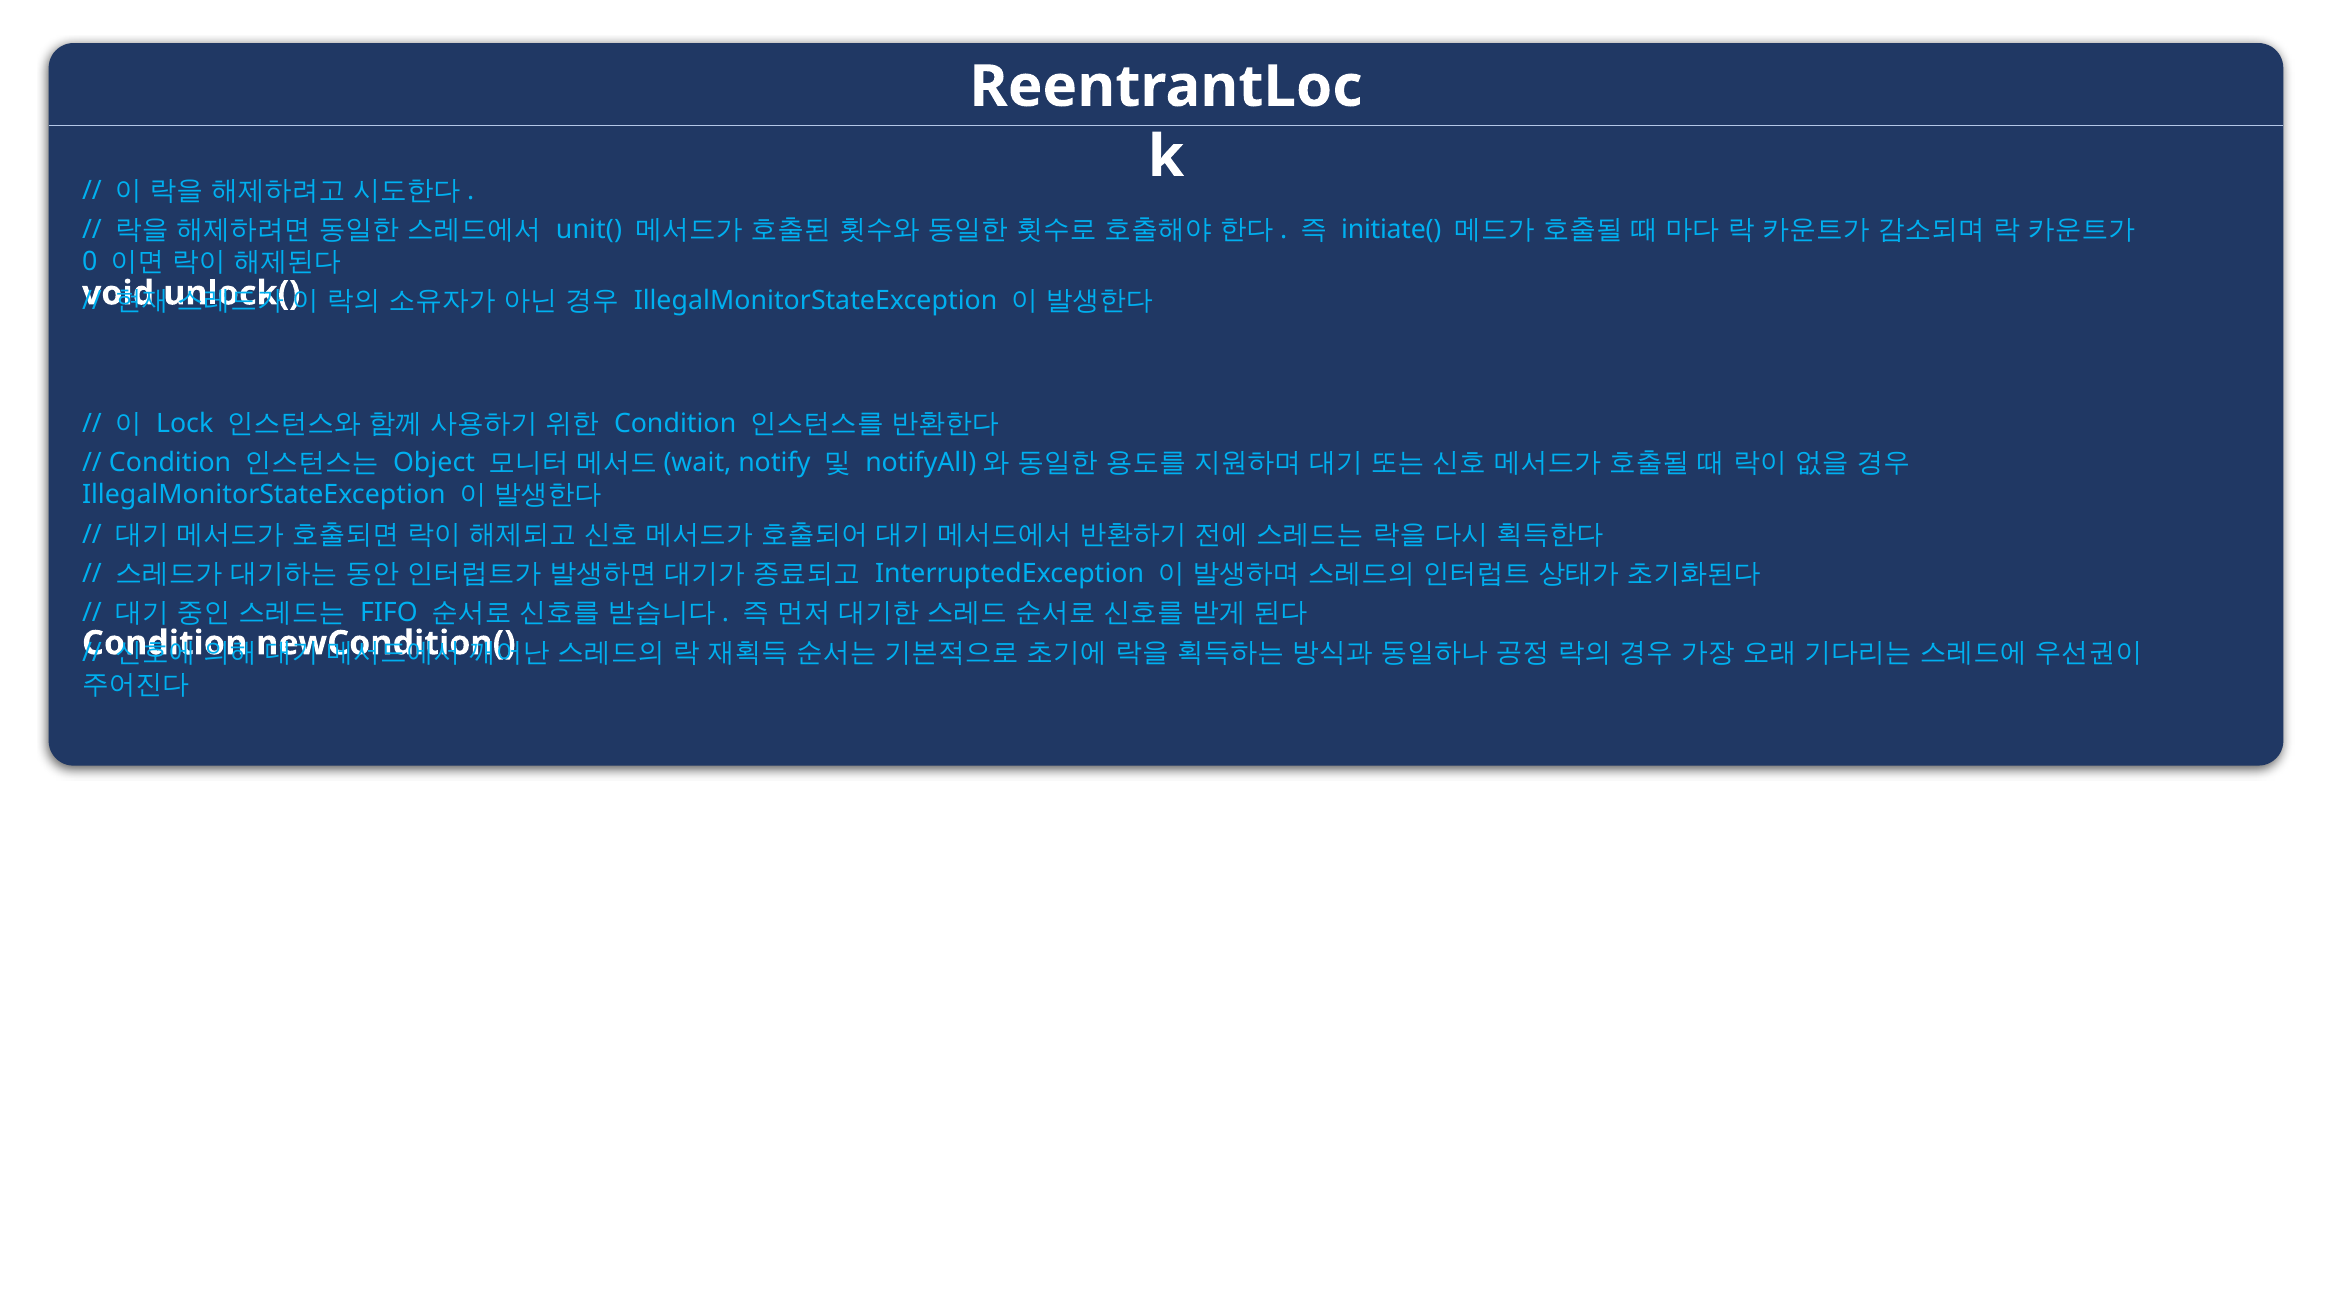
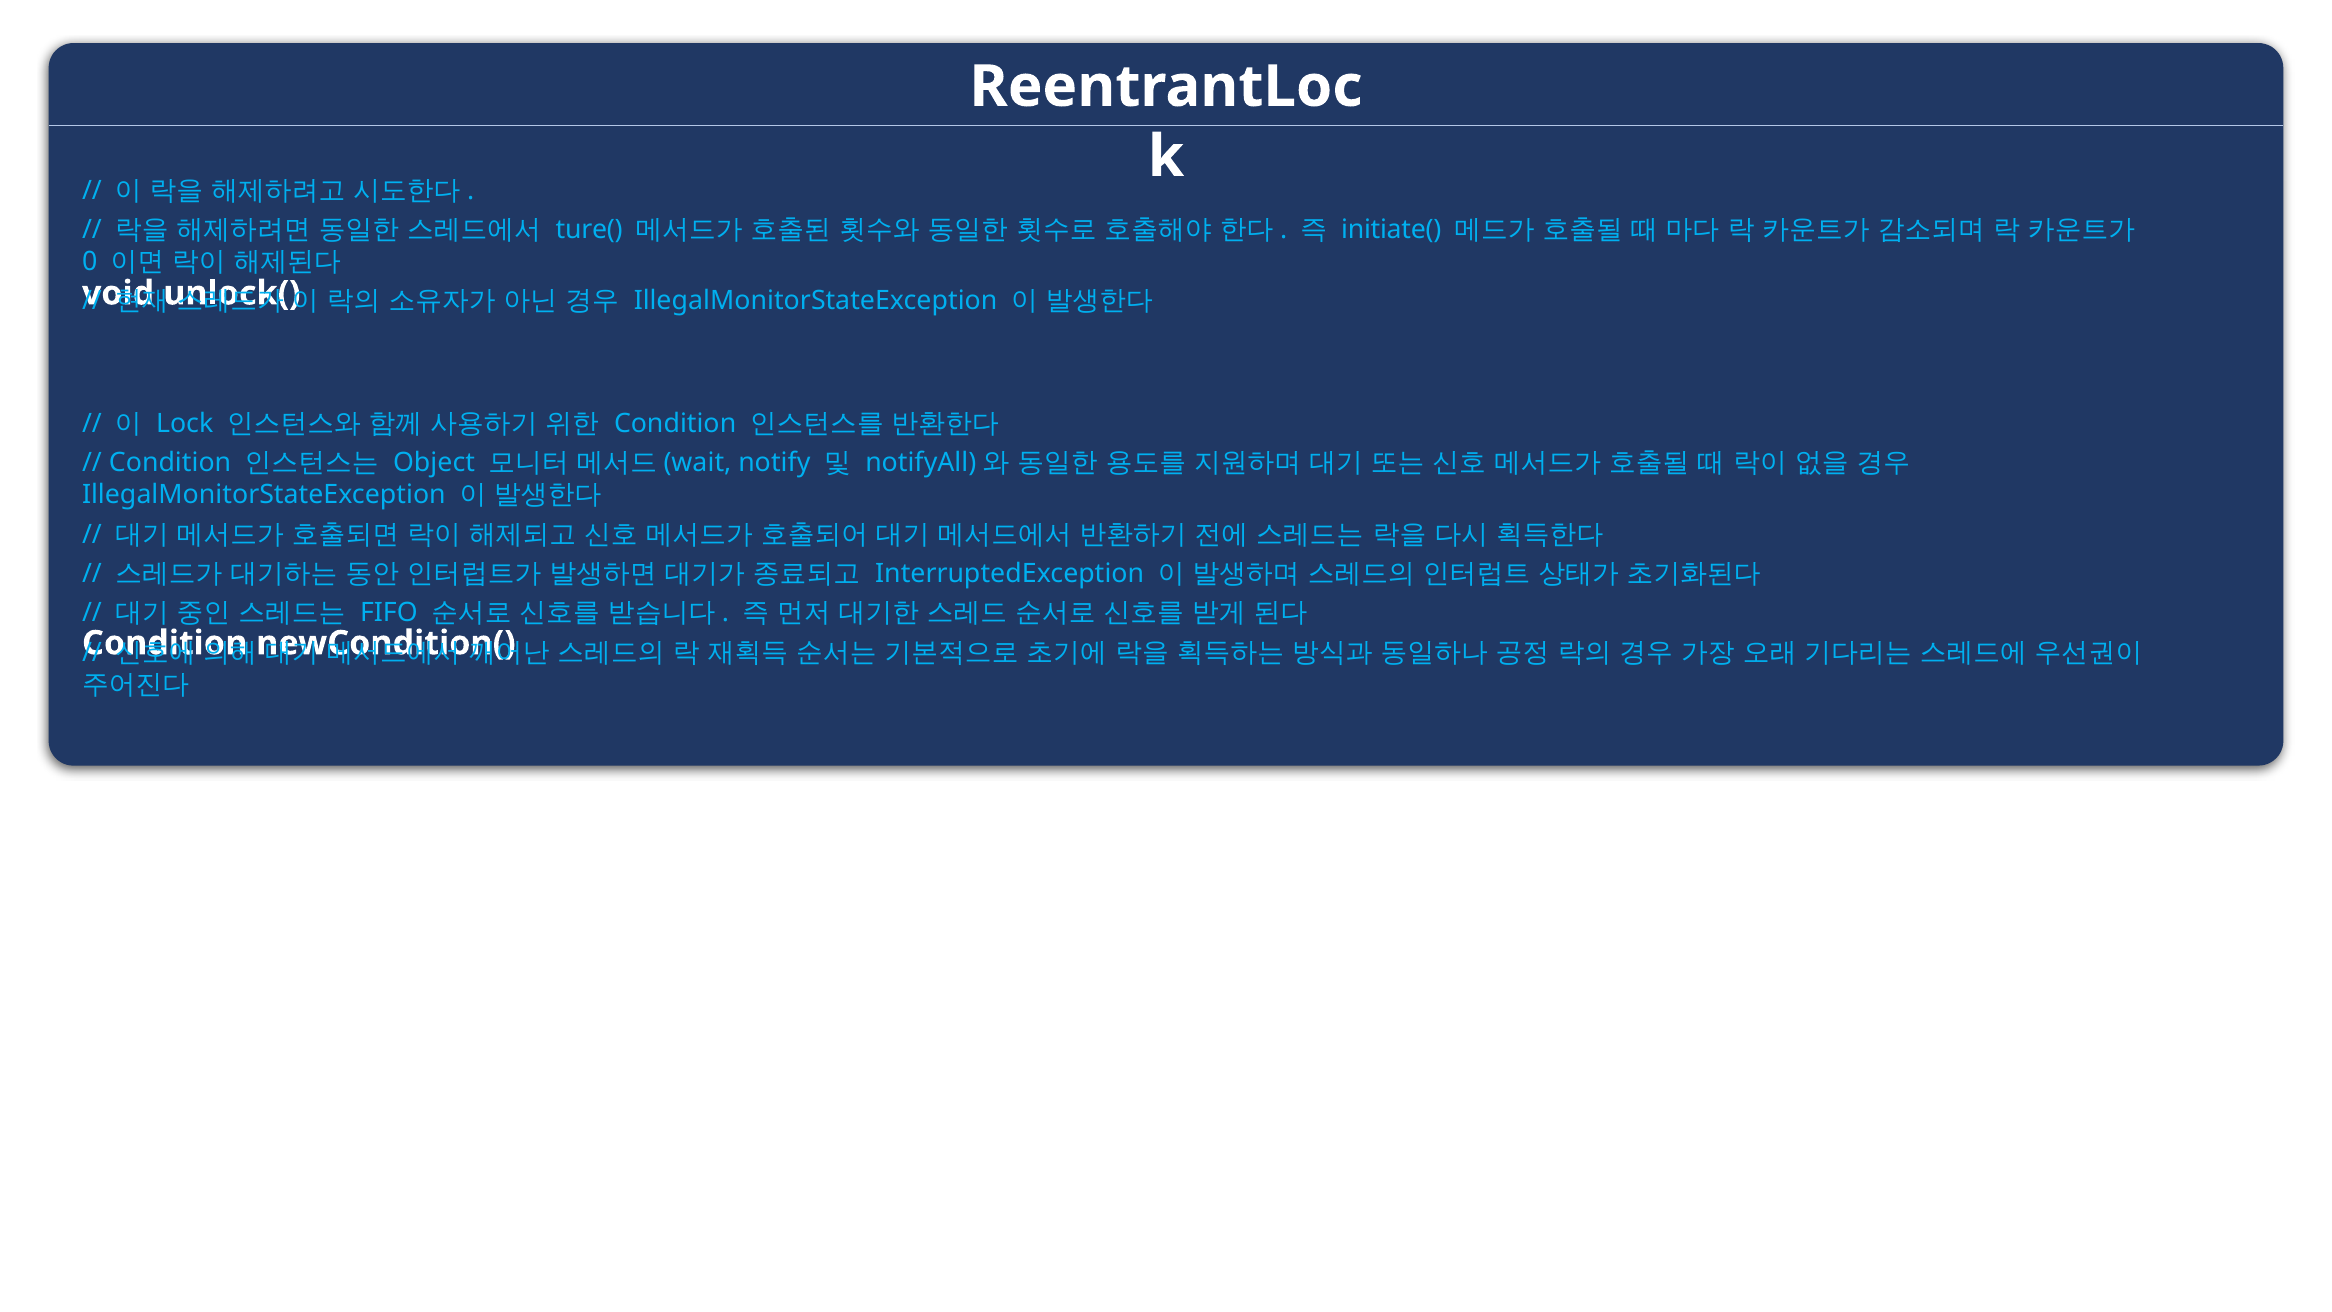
unit(: unit( -> ture( (589, 230)
